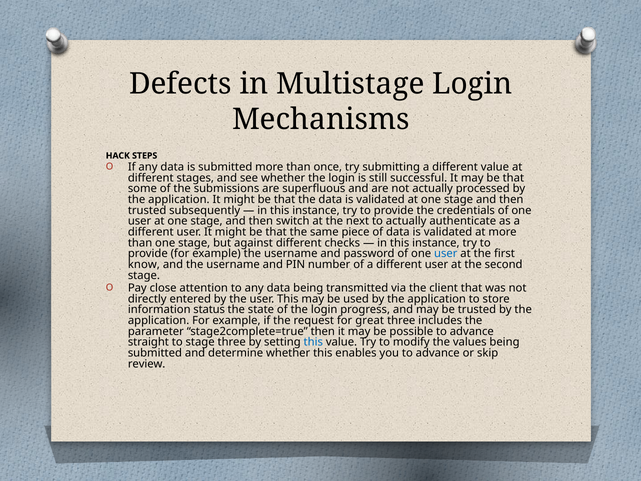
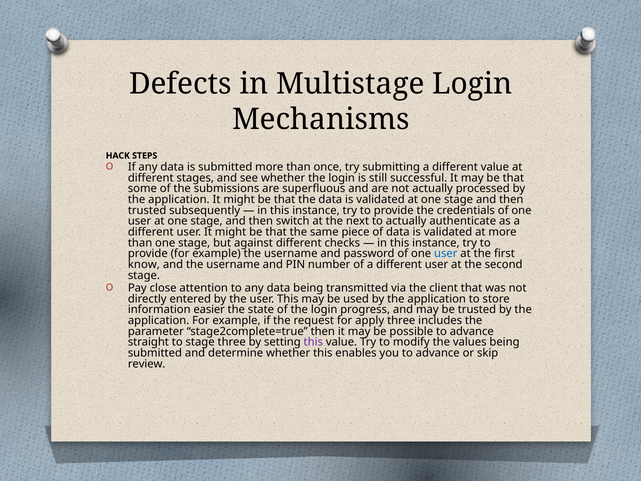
status: status -> easier (209, 310)
great: great -> apply (370, 320)
this colour: blue -> purple (313, 342)
